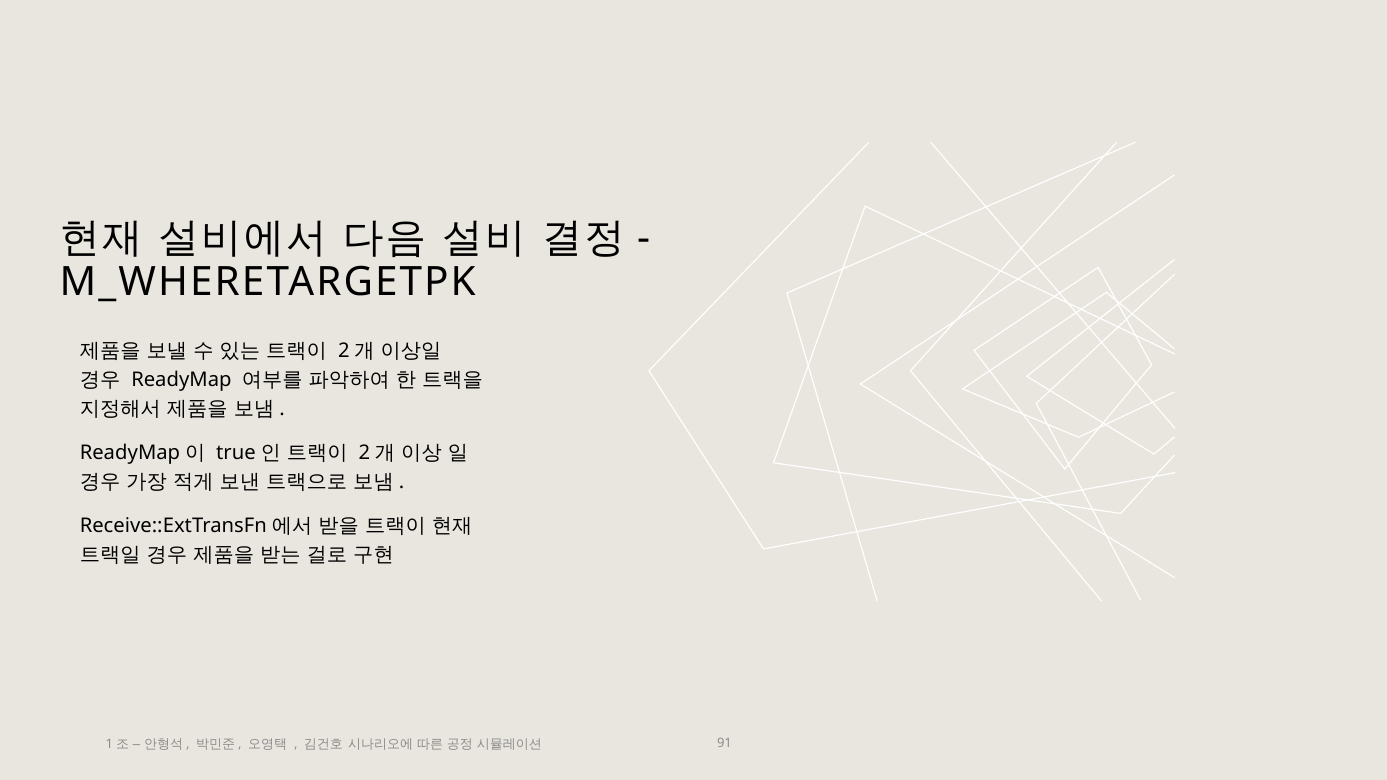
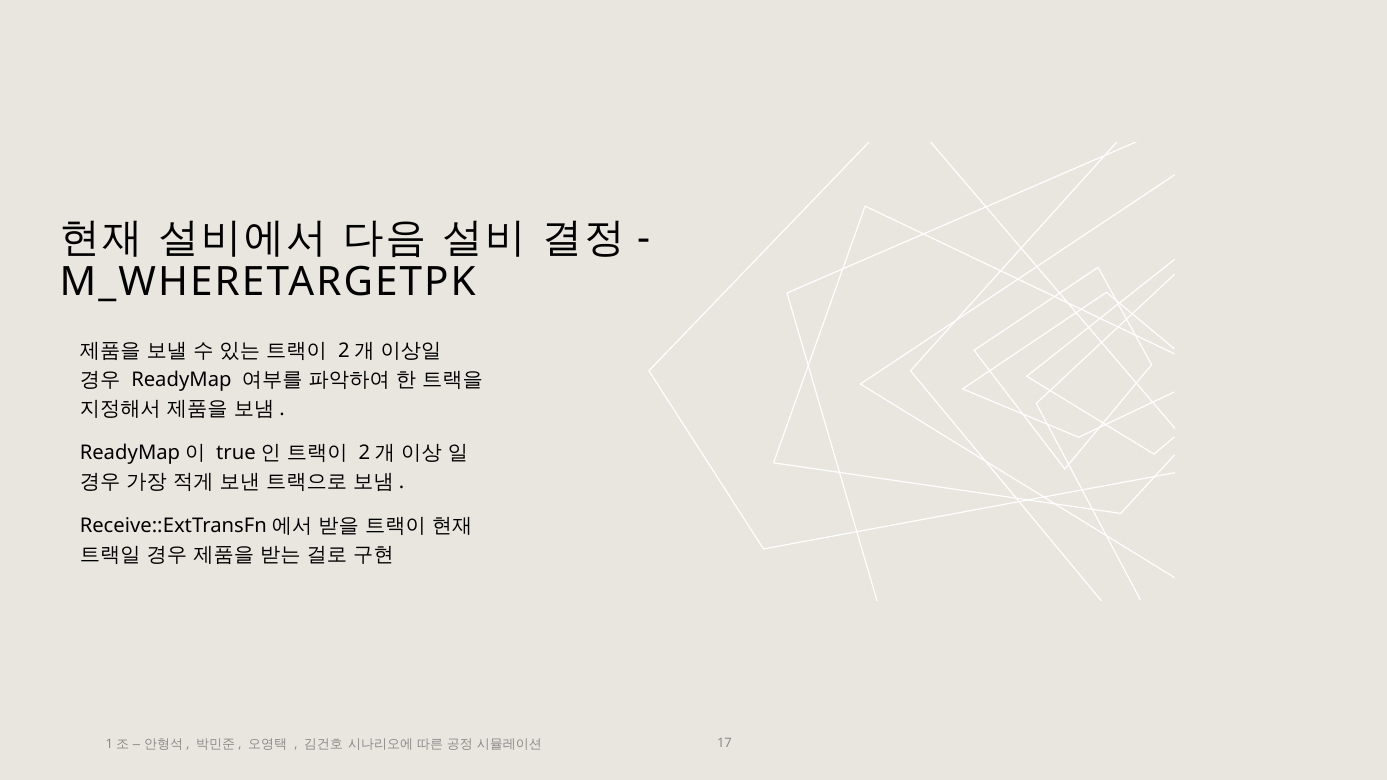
91: 91 -> 17 (724, 744)
